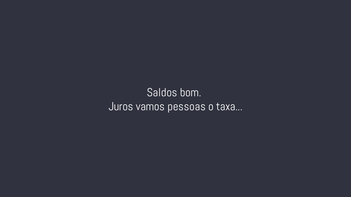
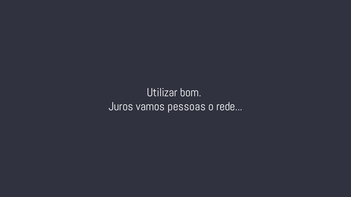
Saldos: Saldos -> Utilizar (162, 93)
taxa: taxa -> rede (229, 107)
